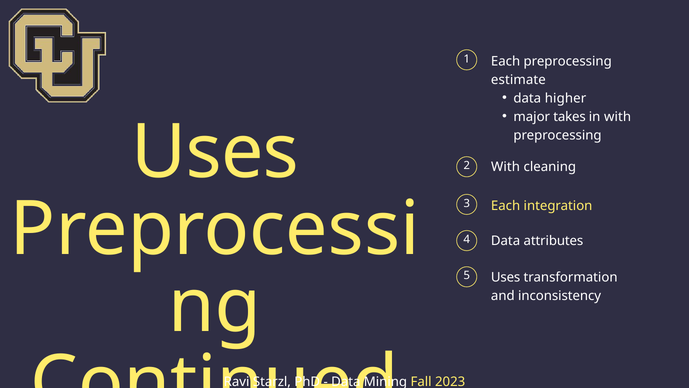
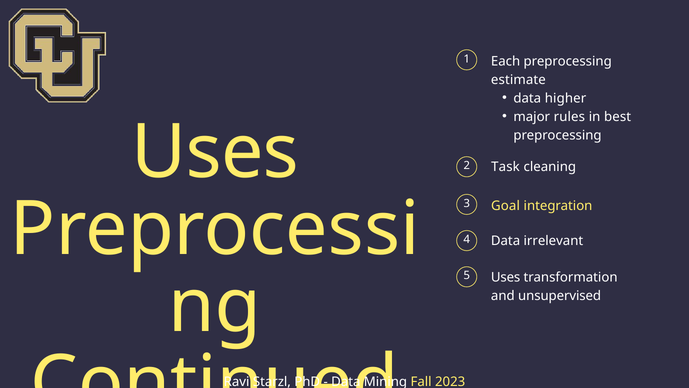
takes: takes -> rules (569, 117)
in with: with -> best (618, 117)
2 With: With -> Task (506, 167)
3 Each: Each -> Goal (506, 205)
attributes: attributes -> irrelevant (553, 241)
inconsistency: inconsistency -> unsupervised (560, 295)
